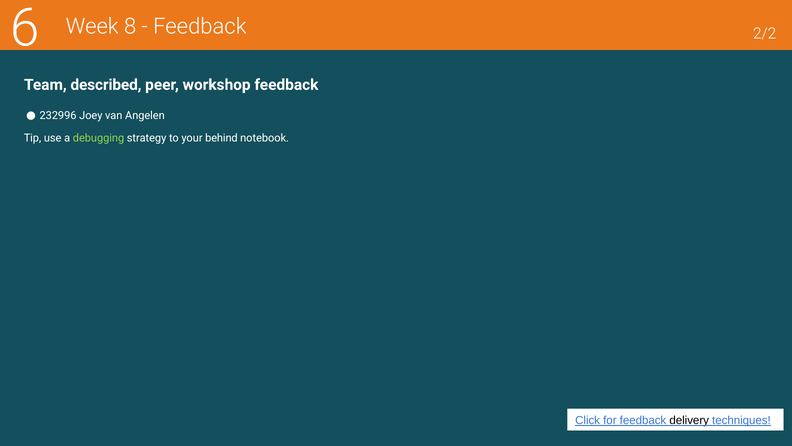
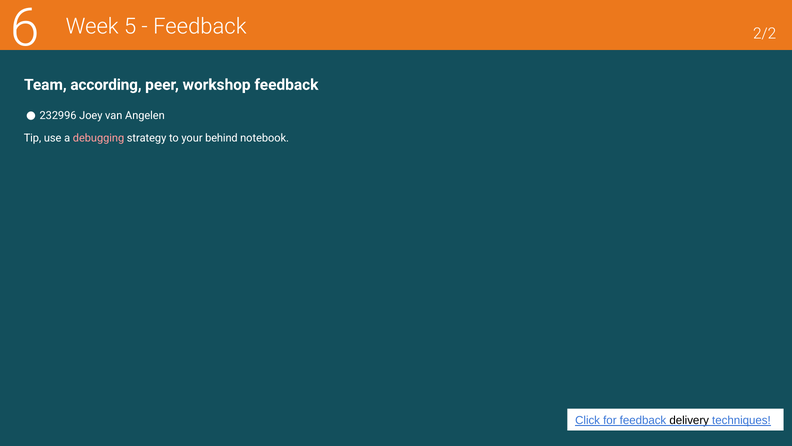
8: 8 -> 5 (130, 26)
described: described -> according (106, 85)
debugging colour: light green -> pink (99, 138)
